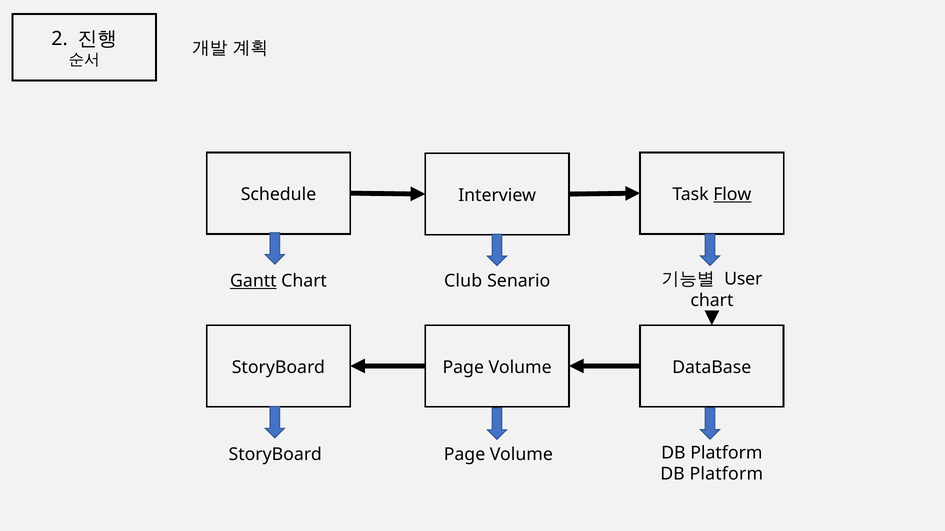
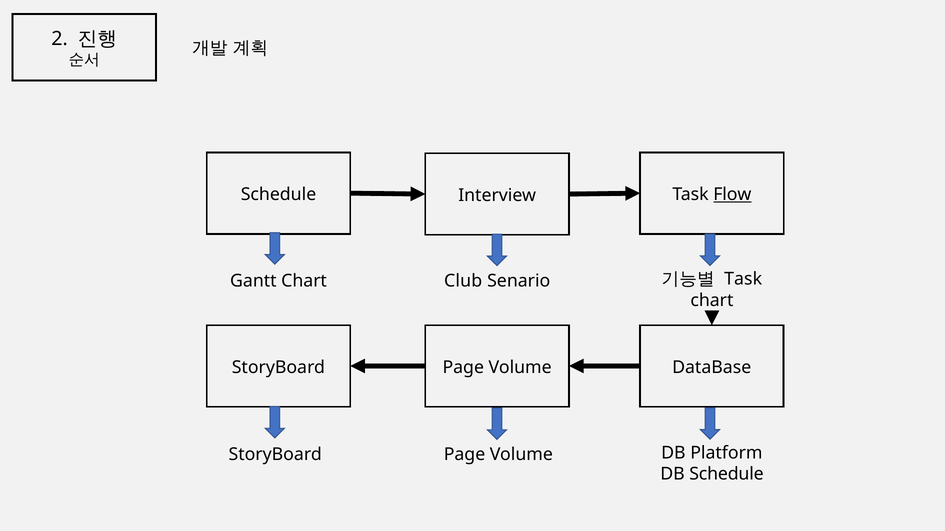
Gantt underline: present -> none (253, 281)
User: User -> Task (743, 279)
Platform: Platform -> Schedule (726, 475)
